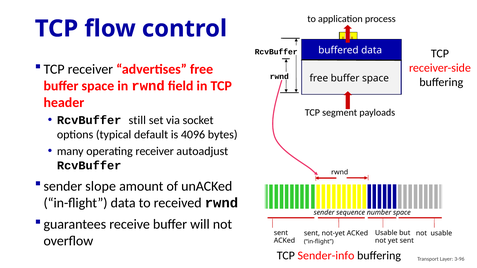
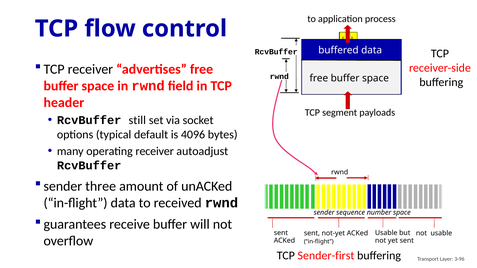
slope: slope -> three (101, 186)
Sender-info: Sender-info -> Sender-first (326, 256)
